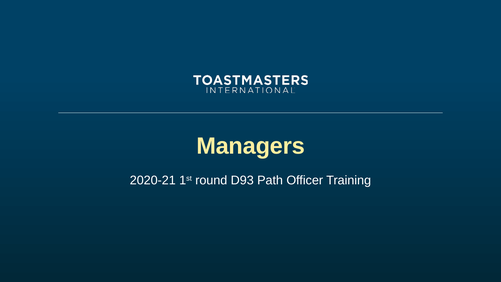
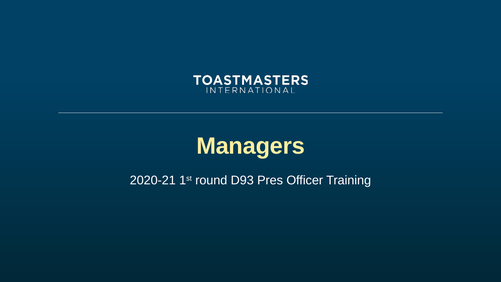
Path: Path -> Pres (270, 180)
